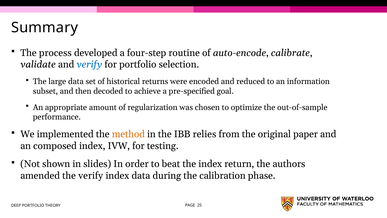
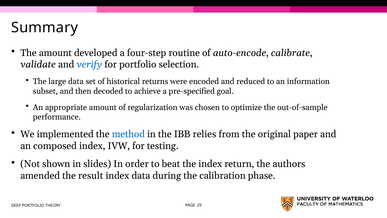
The process: process -> amount (55, 53)
method colour: orange -> blue (128, 134)
the verify: verify -> result (91, 175)
